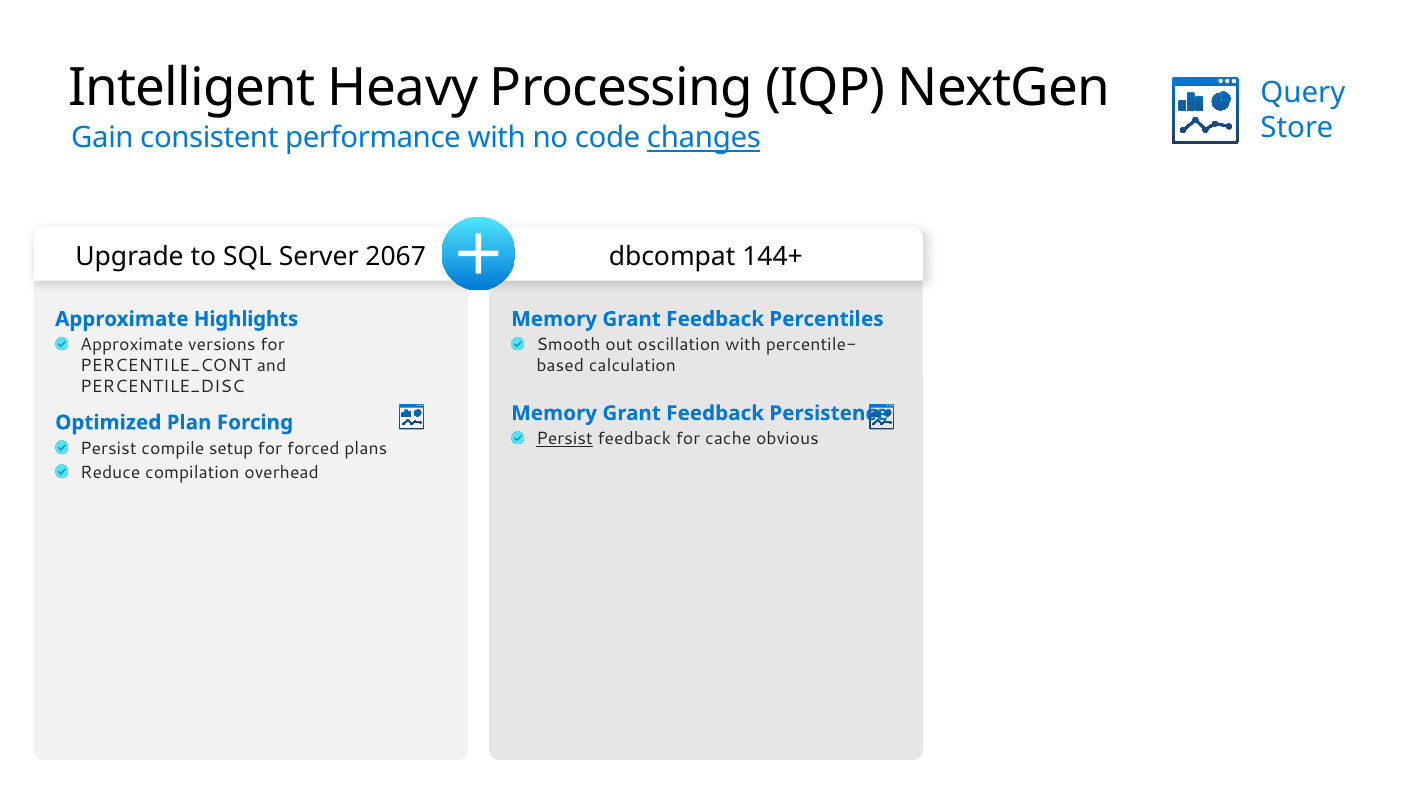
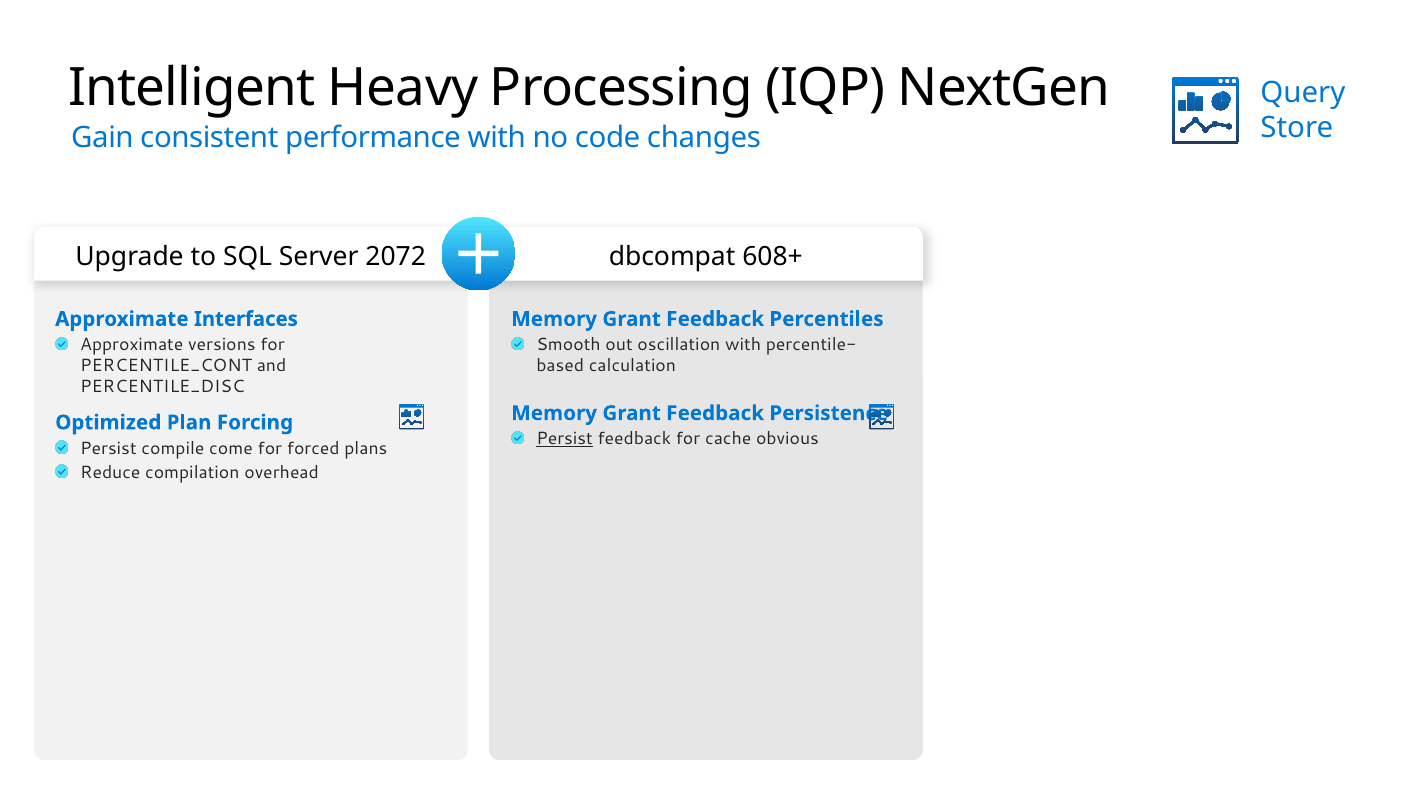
changes underline: present -> none (704, 138)
2067: 2067 -> 2072 (396, 257)
144+: 144+ -> 608+ (773, 257)
Highlights: Highlights -> Interfaces (246, 319)
setup: setup -> come (231, 448)
